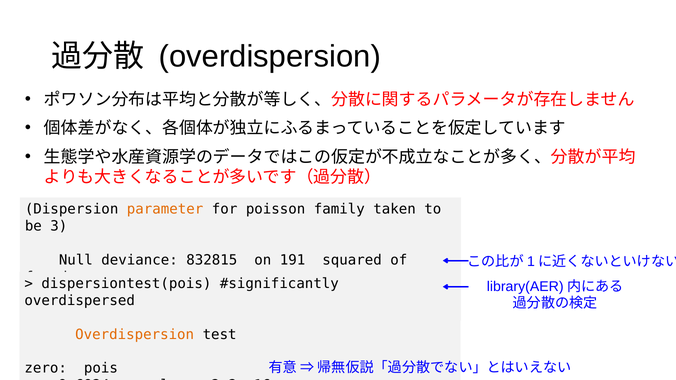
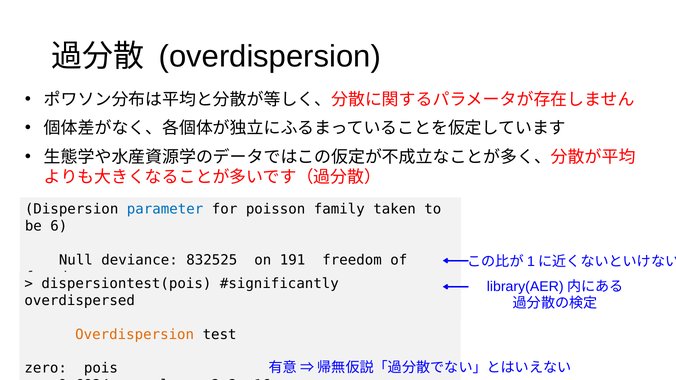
parameter colour: orange -> blue (165, 209)
3: 3 -> 6 (59, 226)
832815: 832815 -> 832525 (212, 260)
191 squared: squared -> freedom (352, 260)
